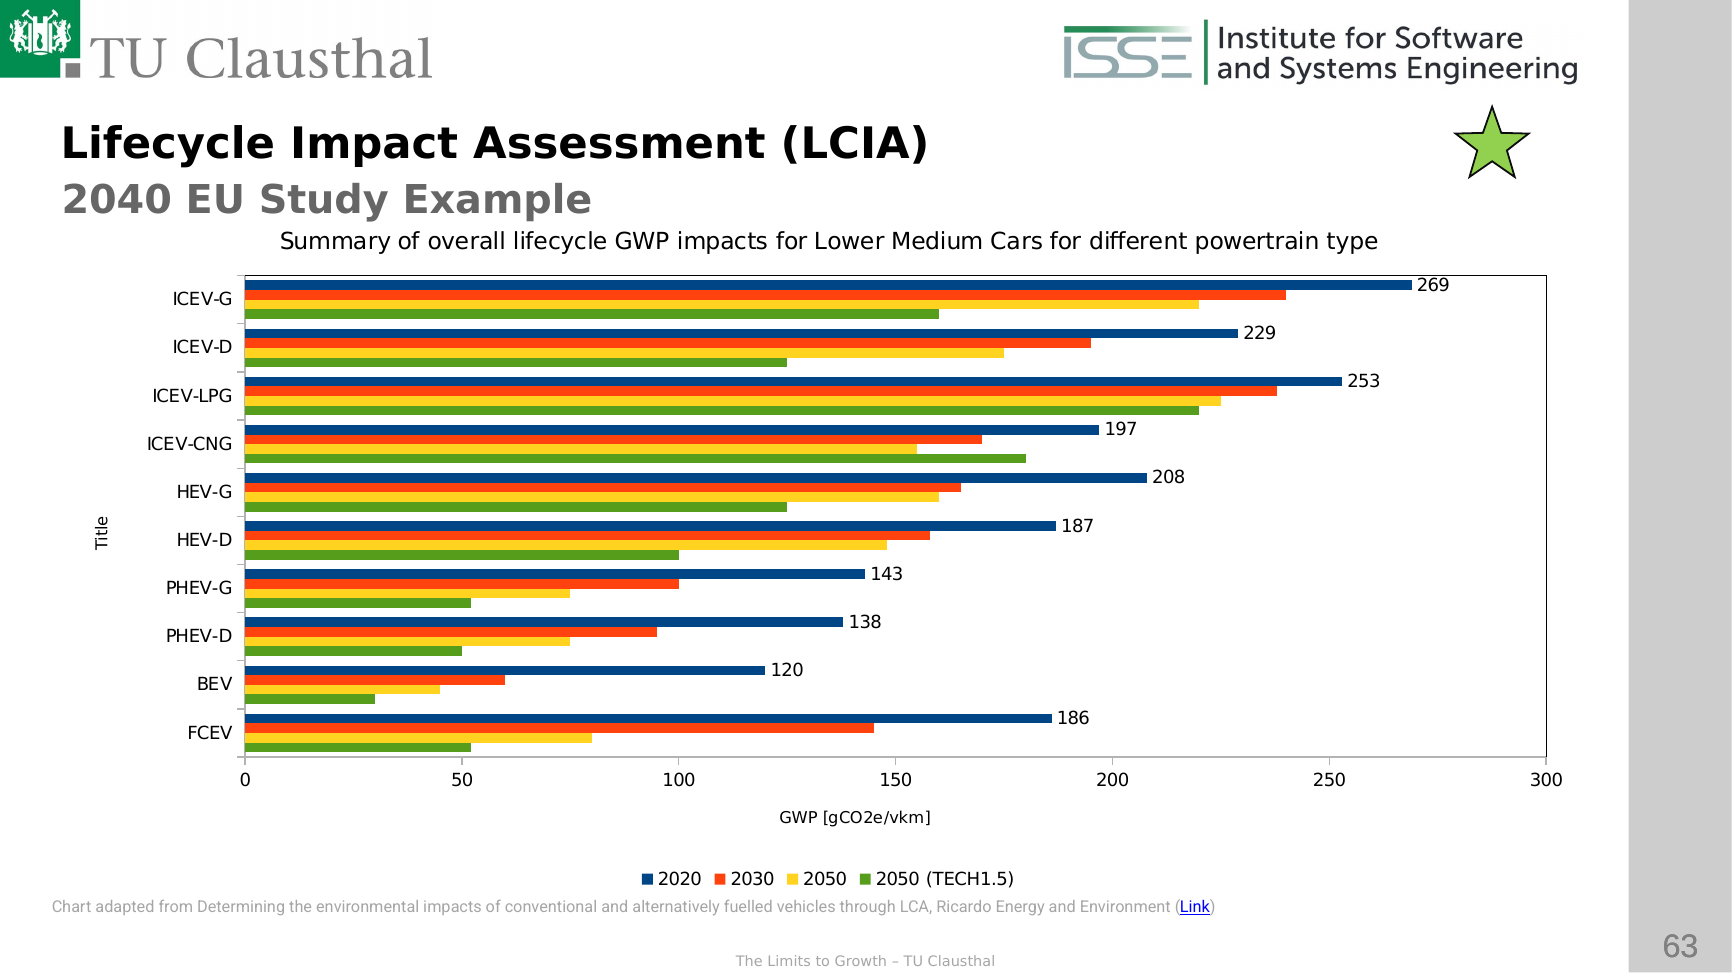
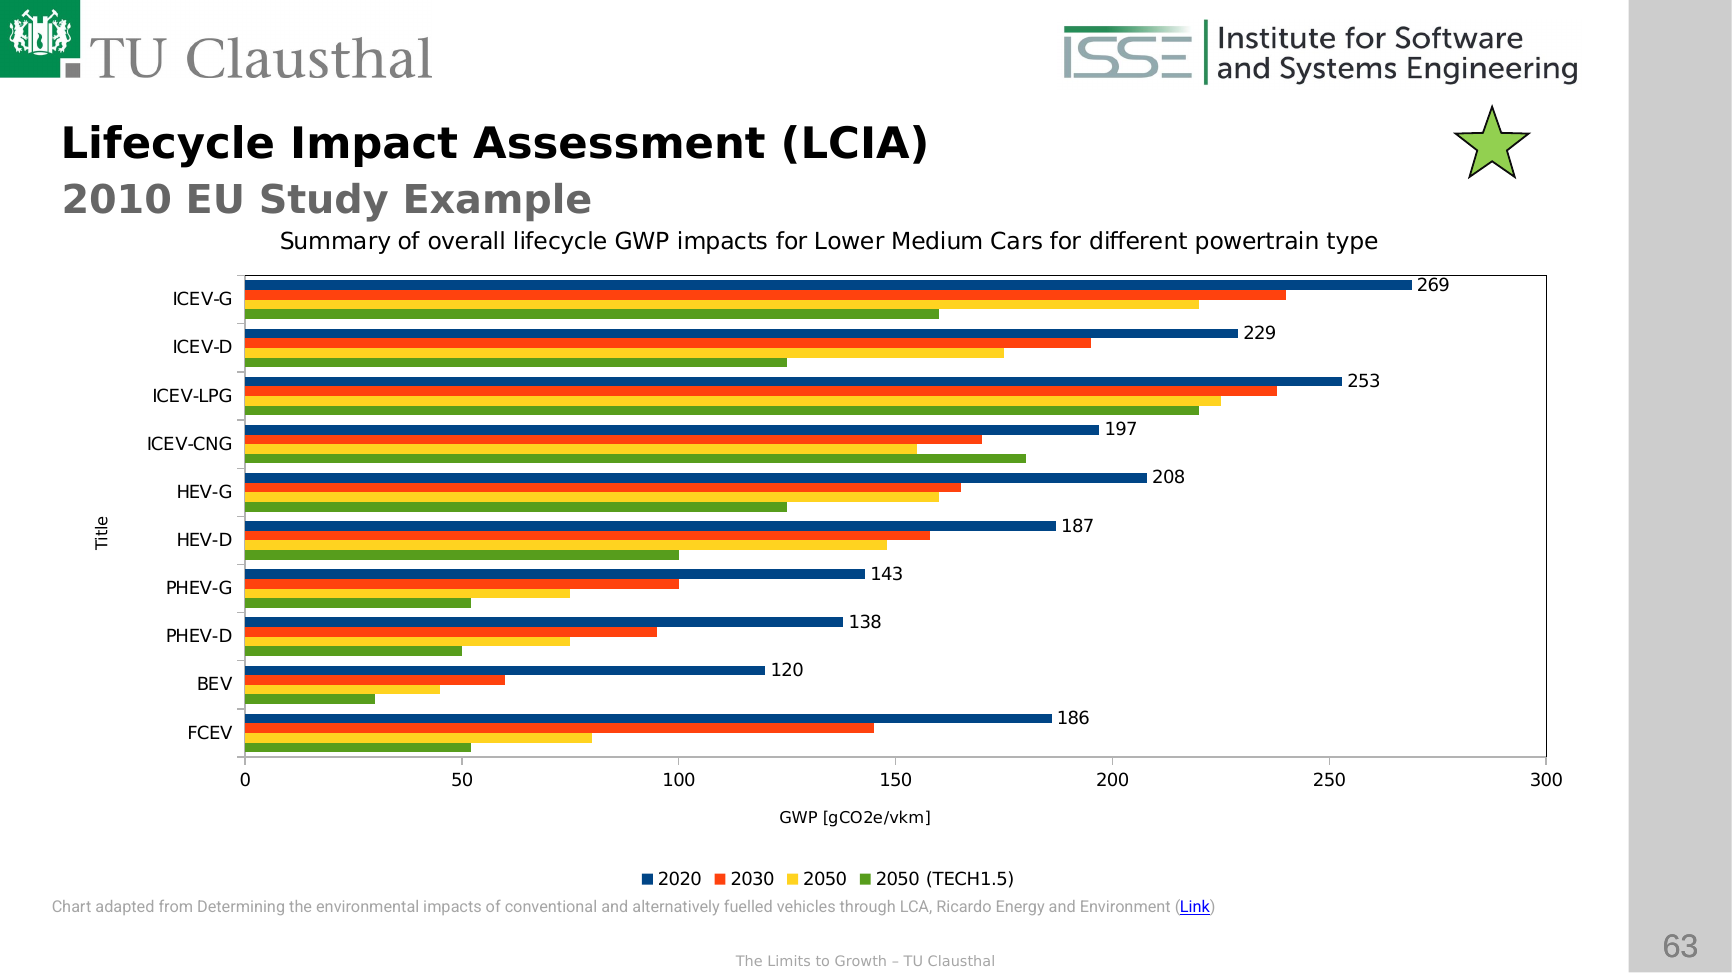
2040: 2040 -> 2010 (117, 200)
